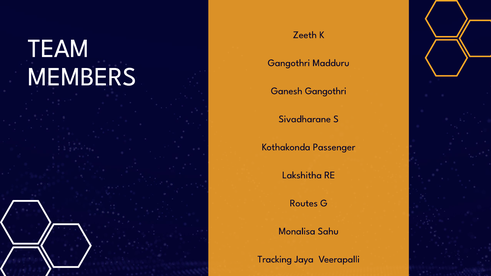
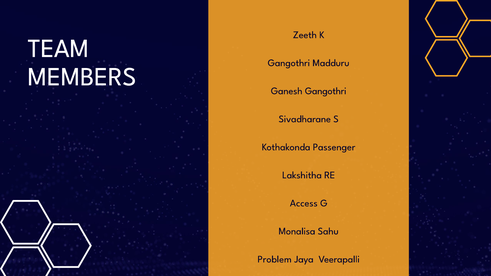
Routes: Routes -> Access (304, 203)
Tracking: Tracking -> Problem (275, 259)
